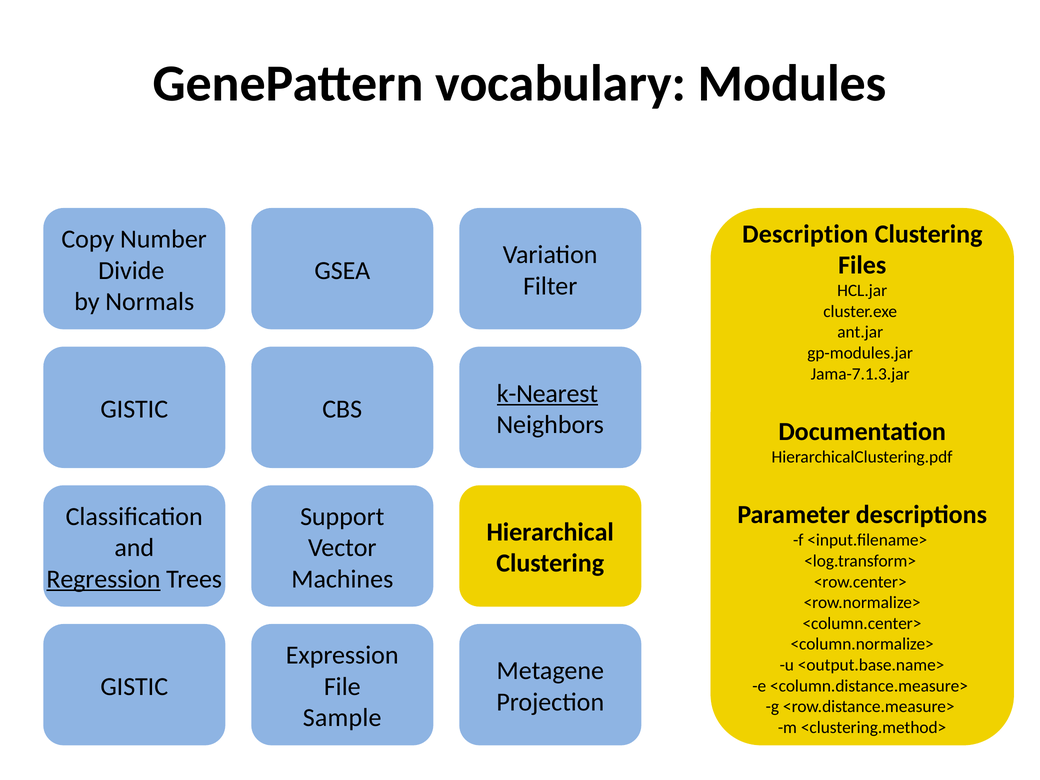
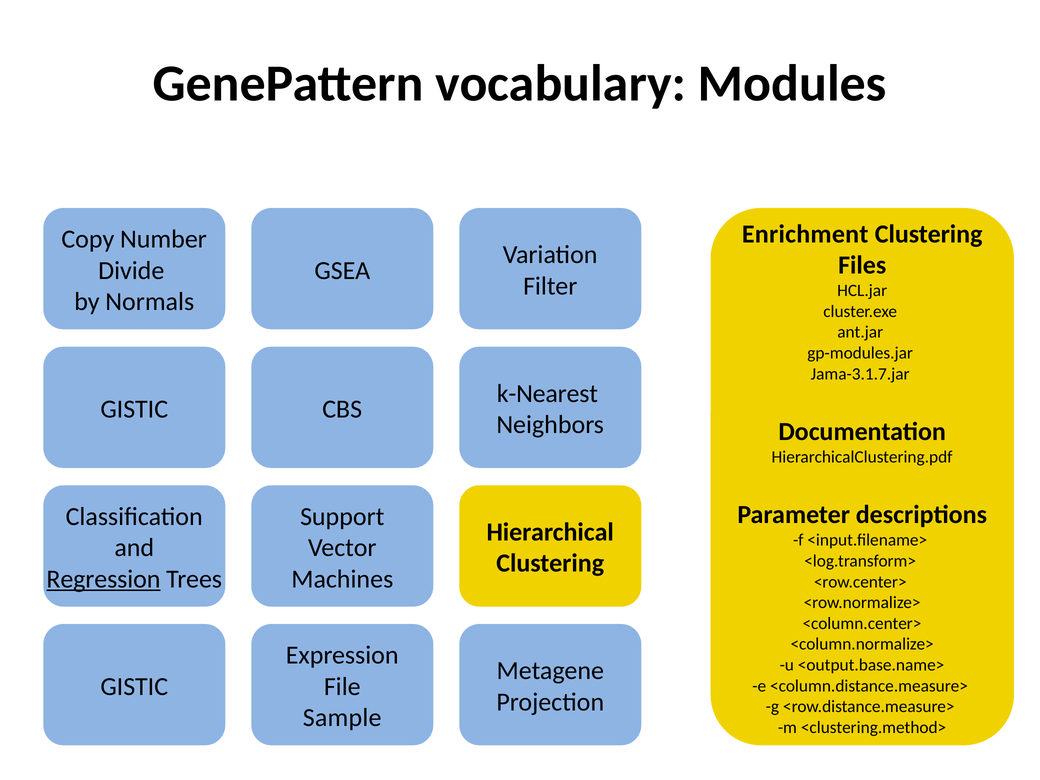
Description: Description -> Enrichment (805, 234)
Jama-7.1.3.jar: Jama-7.1.3.jar -> Jama-3.1.7.jar (860, 374)
k-Nearest underline: present -> none (547, 394)
